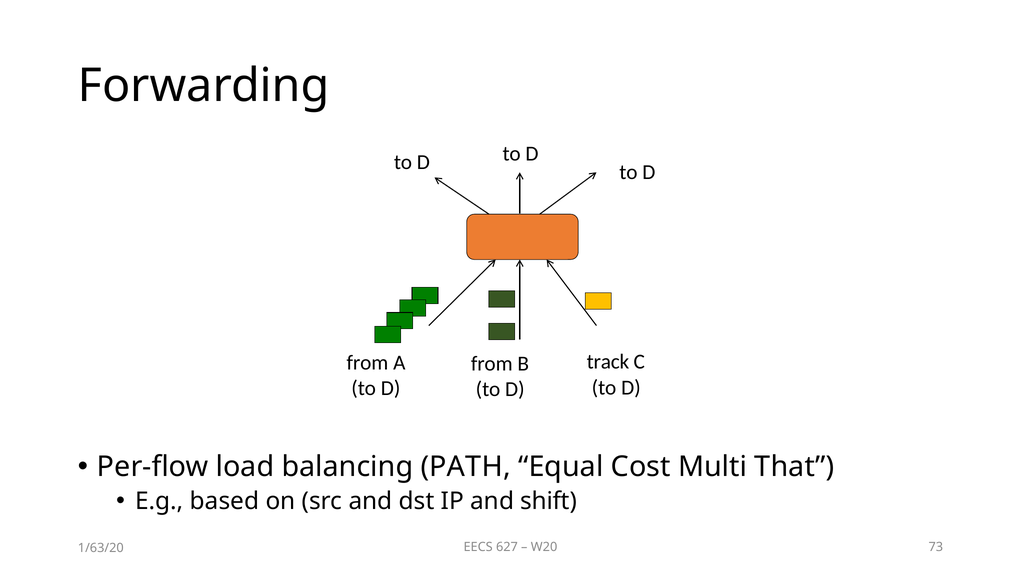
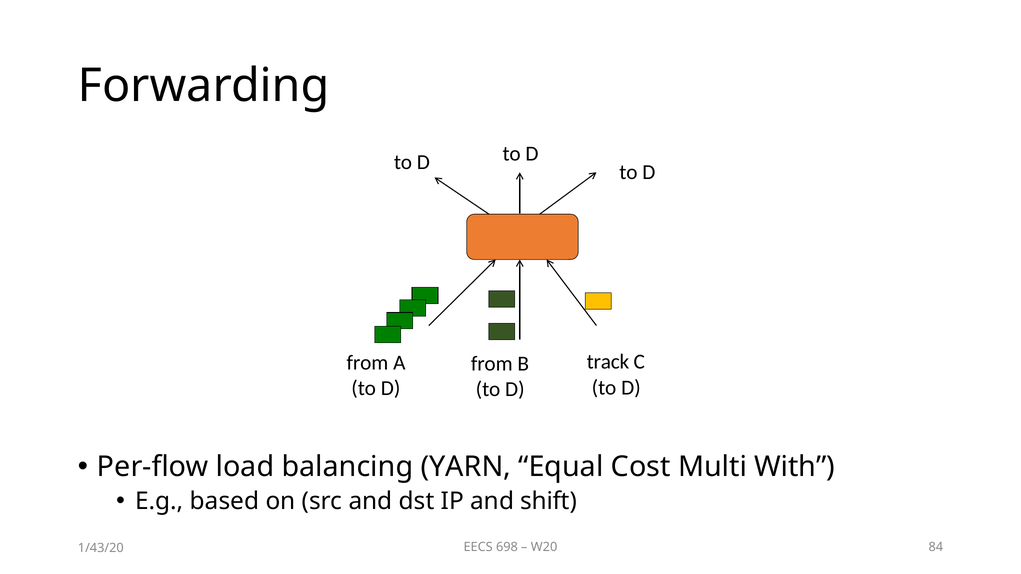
PATH: PATH -> YARN (466, 467)
That: That -> With (795, 467)
627: 627 -> 698 (507, 547)
73: 73 -> 84 (936, 547)
1/63/20: 1/63/20 -> 1/43/20 (101, 548)
